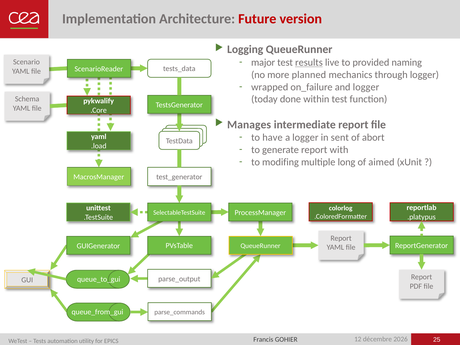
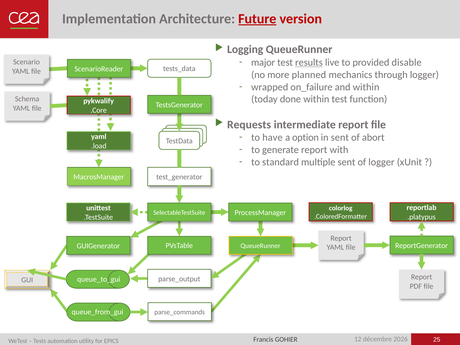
Future underline: none -> present (257, 19)
naming: naming -> disable (407, 62)
and logger: logger -> within (366, 87)
Manages: Manages -> Requests (249, 125)
a logger: logger -> option (305, 138)
modifing: modifing -> standard (281, 162)
multiple long: long -> sent (347, 162)
of aimed: aimed -> logger (381, 162)
